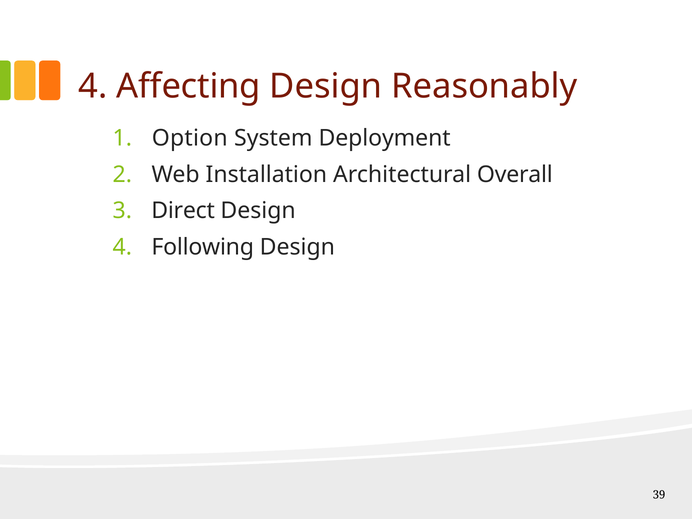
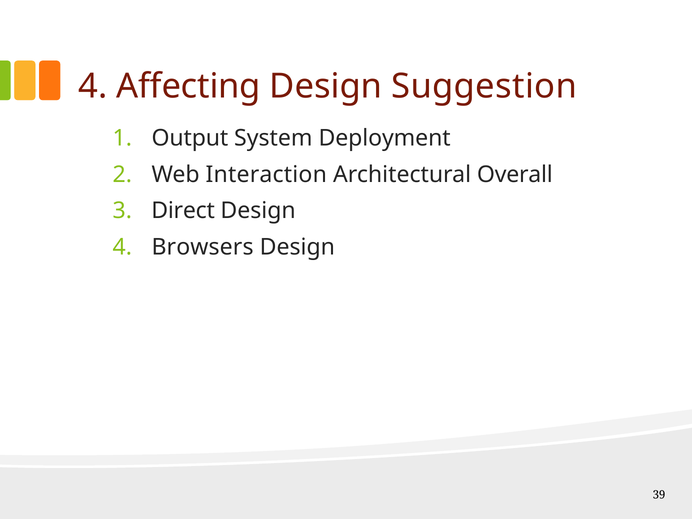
Reasonably: Reasonably -> Suggestion (484, 87)
Option: Option -> Output (190, 138)
Installation: Installation -> Interaction (266, 174)
Following: Following -> Browsers (203, 247)
